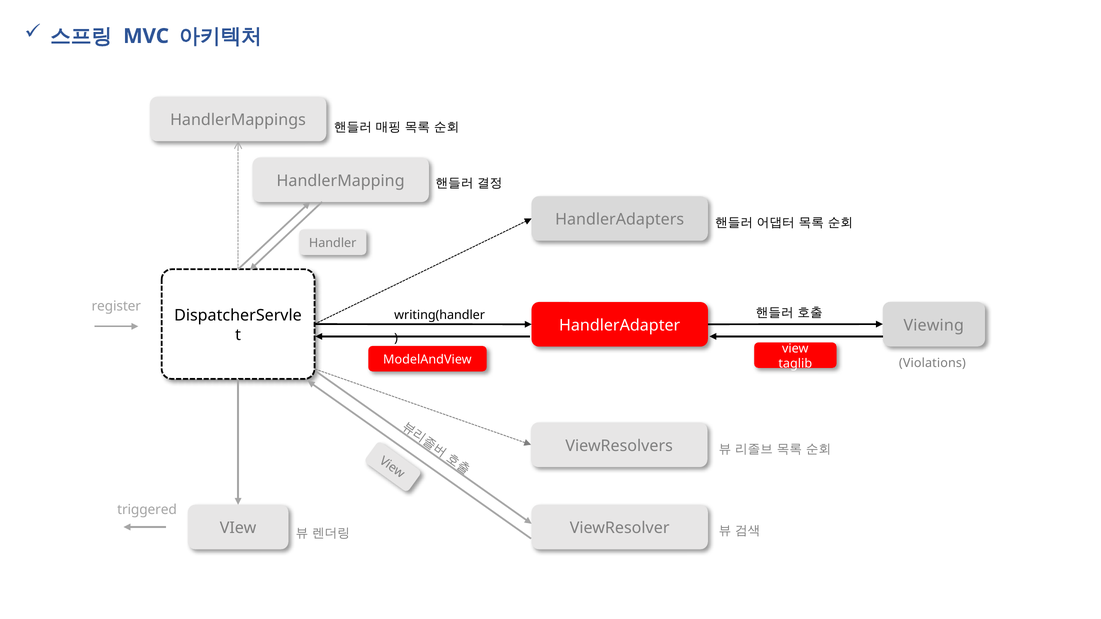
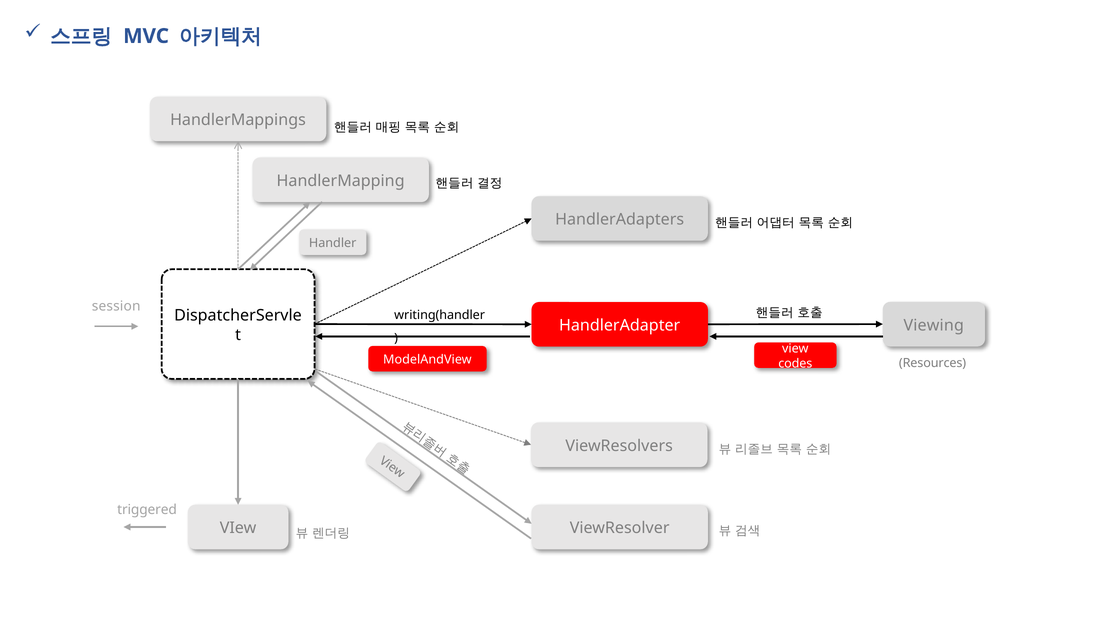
register: register -> session (116, 306)
Violations: Violations -> Resources (933, 363)
taglib: taglib -> codes (795, 364)
